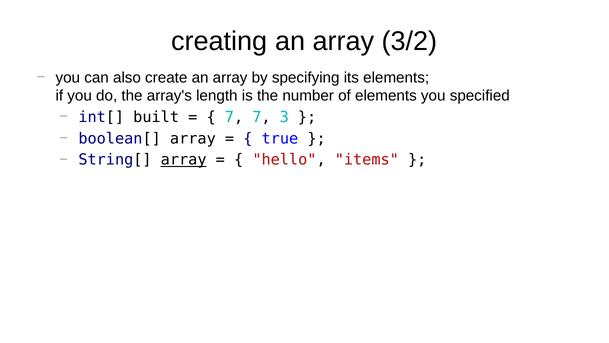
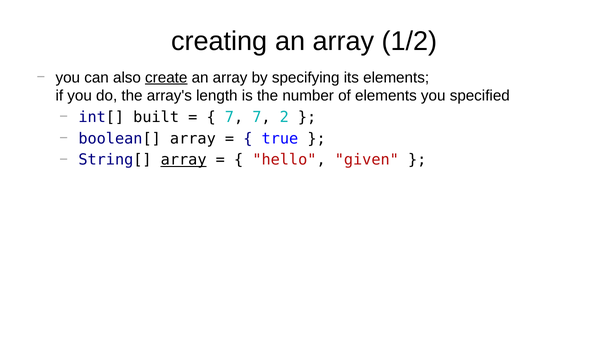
3/2: 3/2 -> 1/2 (410, 41)
create underline: none -> present (166, 77)
3: 3 -> 2 (284, 117)
items: items -> given (367, 160)
